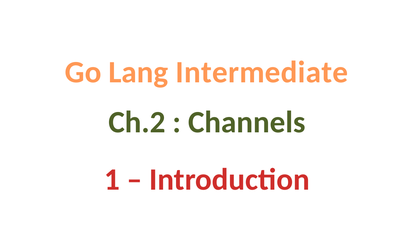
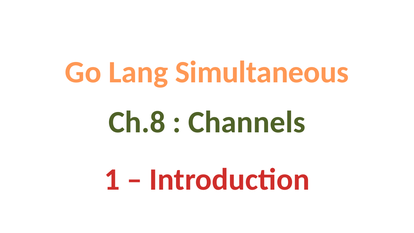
Intermediate: Intermediate -> Simultaneous (262, 72)
Ch.2: Ch.2 -> Ch.8 (137, 122)
